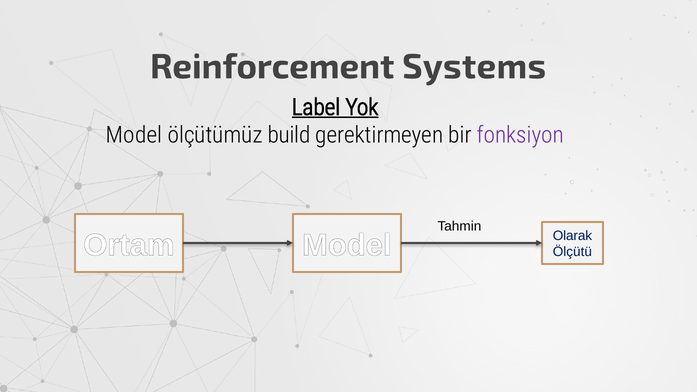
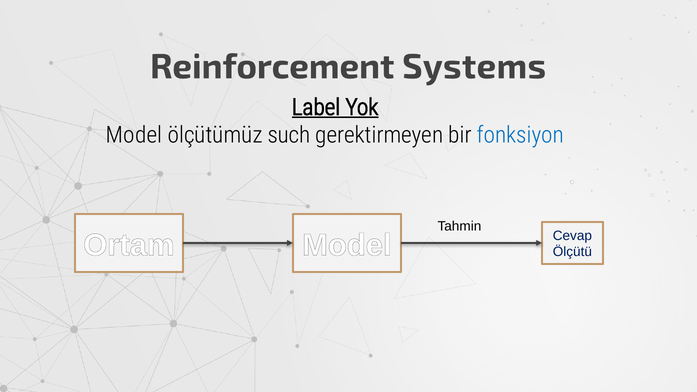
build: build -> such (289, 135)
fonksiyon colour: purple -> blue (520, 135)
Olarak: Olarak -> Cevap (572, 236)
